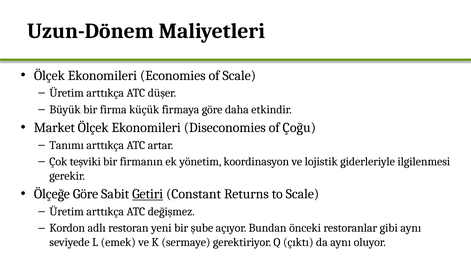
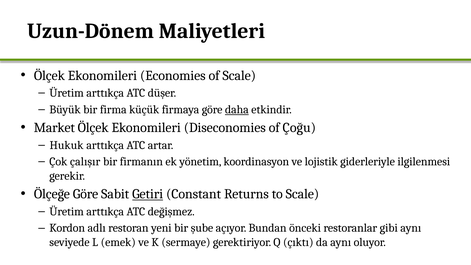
daha underline: none -> present (237, 109)
Tanımı: Tanımı -> Hukuk (67, 145)
teşviki: teşviki -> çalışır (85, 162)
